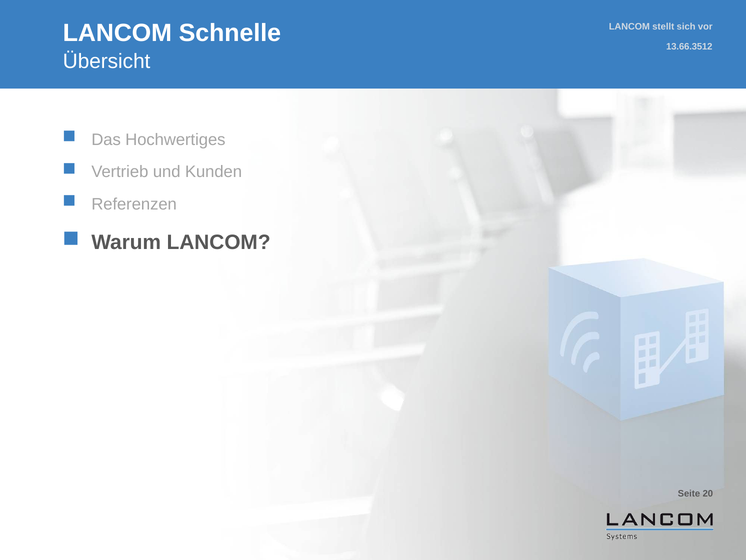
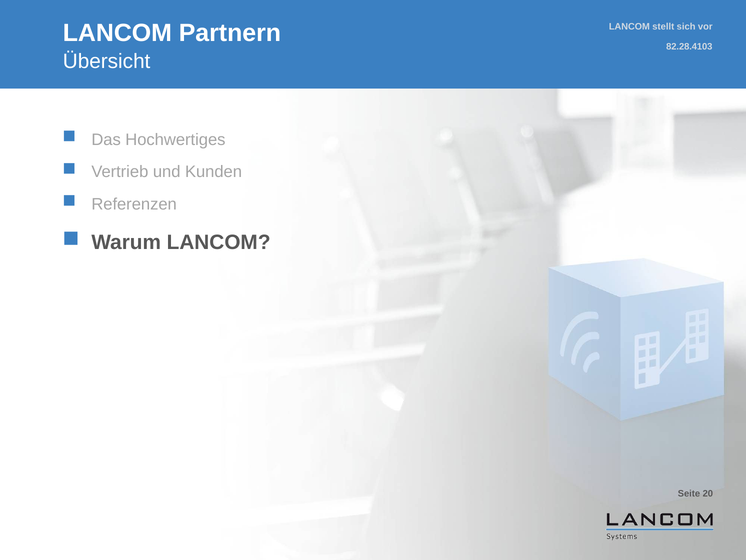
Schnelle: Schnelle -> Partnern (230, 33)
13.66.3512: 13.66.3512 -> 82.28.4103 (689, 46)
